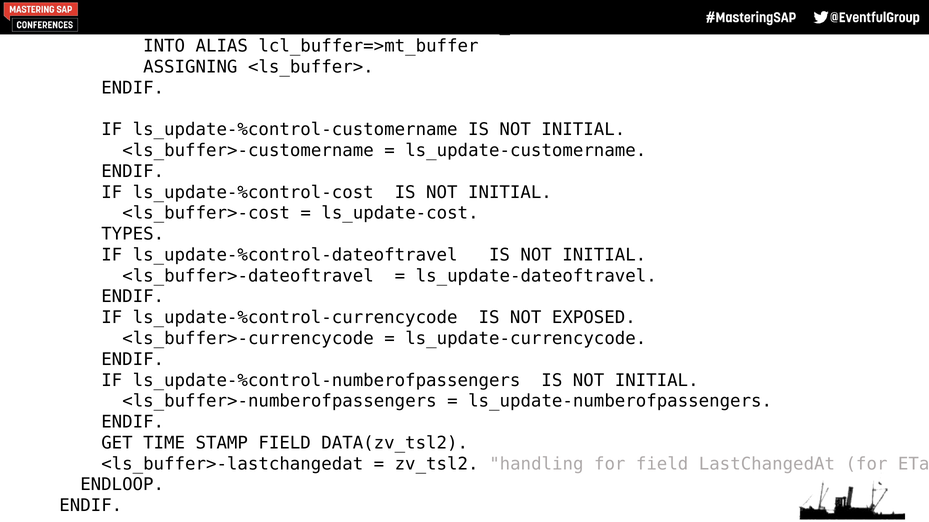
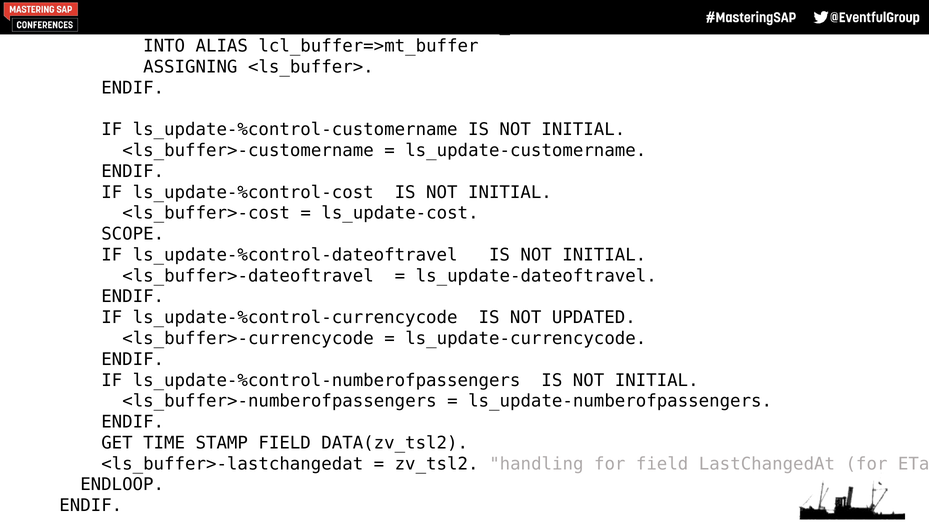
TYPES: TYPES -> SCOPE (133, 234)
EXPOSED: EXPOSED -> UPDATED (594, 318)
